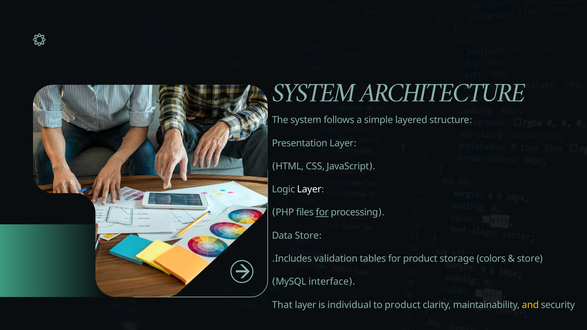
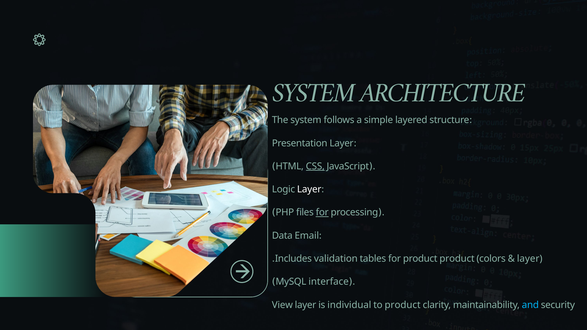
CSS underline: none -> present (315, 166)
Store: Store -> Email (307, 236)
product storage: storage -> product (457, 259)
store: store -> layer (530, 259)
That: That -> View (282, 305)
and colour: yellow -> light blue (530, 305)
